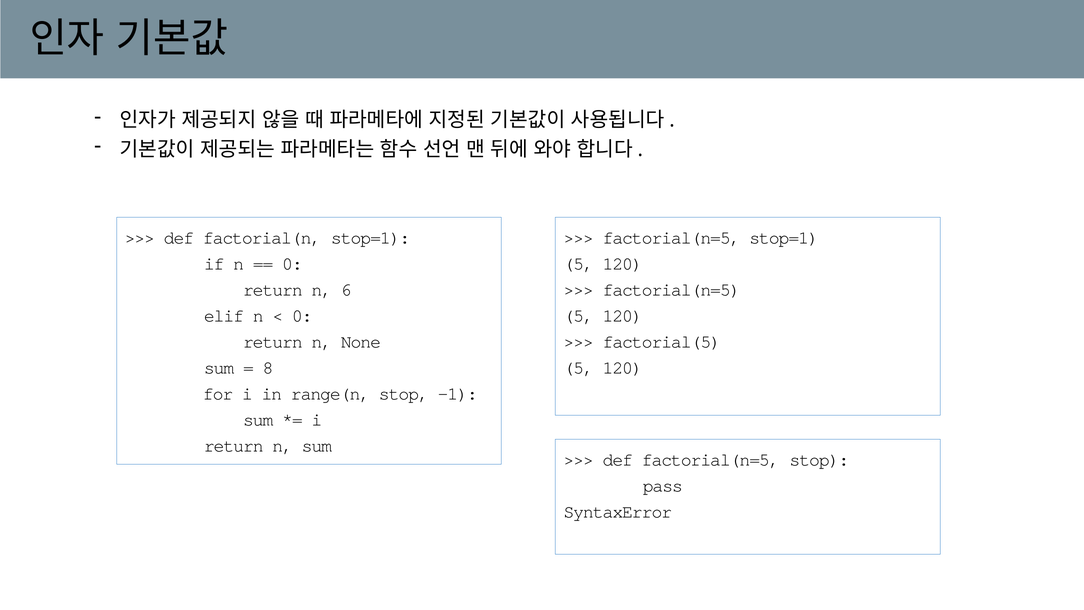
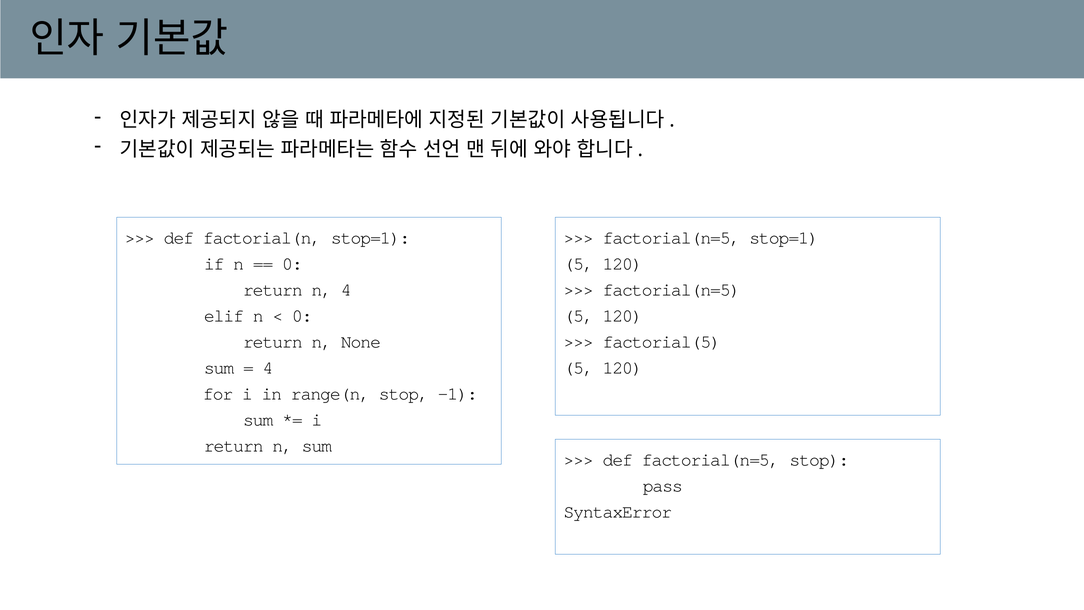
n 6: 6 -> 4 (346, 290)
8: 8 -> 4 (268, 368)
